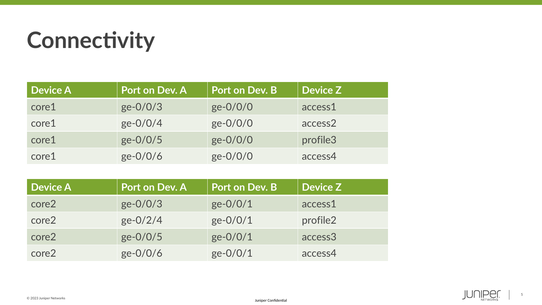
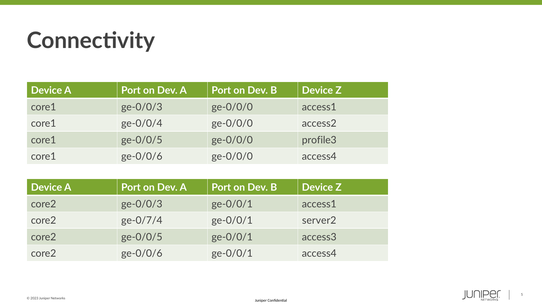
ge-0/2/4: ge-0/2/4 -> ge-0/7/4 (142, 220)
profile2: profile2 -> server2 (319, 220)
